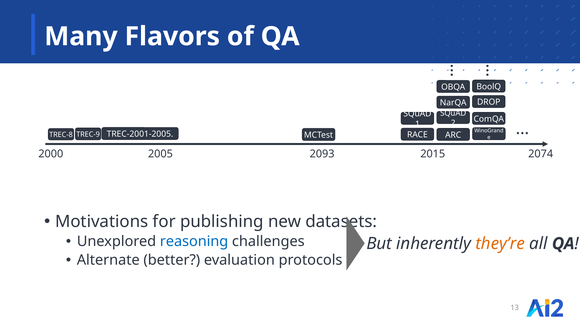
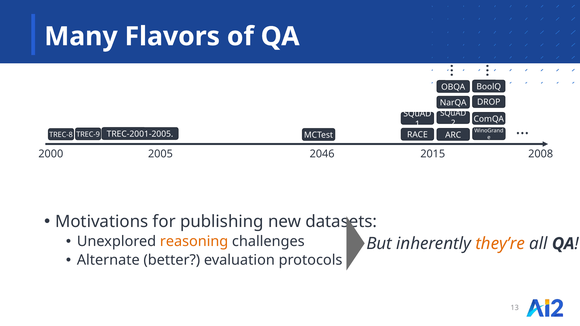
2093: 2093 -> 2046 (322, 154)
2074: 2074 -> 2008 (541, 154)
reasoning colour: blue -> orange (194, 242)
